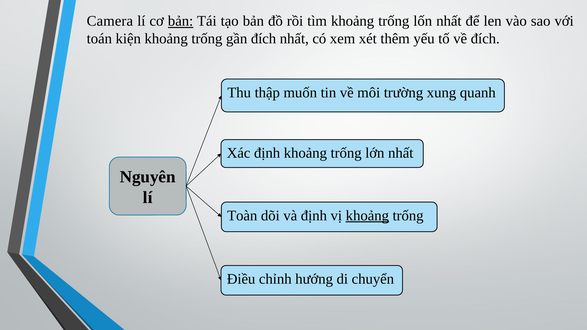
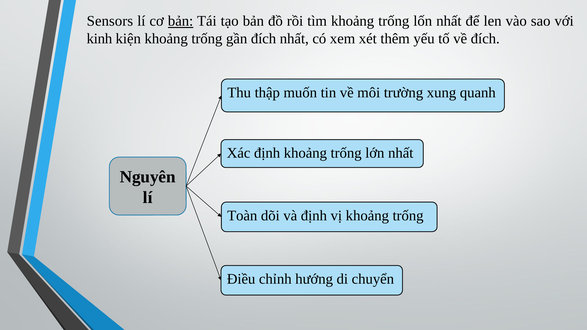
Camera: Camera -> Sensors (110, 21)
toán: toán -> kinh (99, 39)
khoảng underline: present -> none (367, 216)
